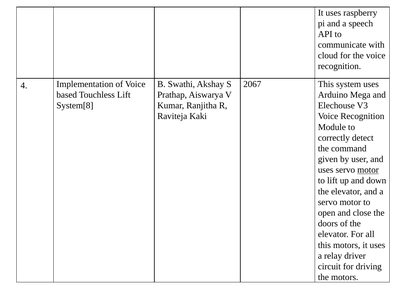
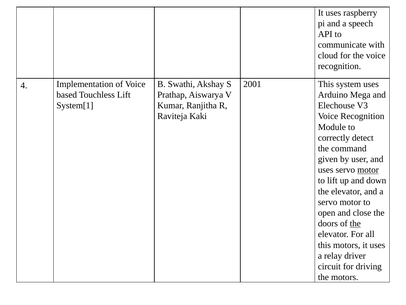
2067: 2067 -> 2001 (252, 84)
System[8: System[8 -> System[1 (75, 105)
the underline: none -> present (355, 223)
